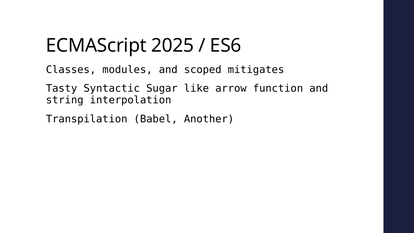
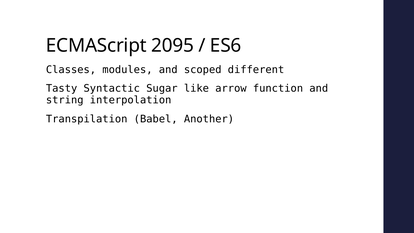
2025: 2025 -> 2095 (173, 46)
mitigates: mitigates -> different (256, 70)
